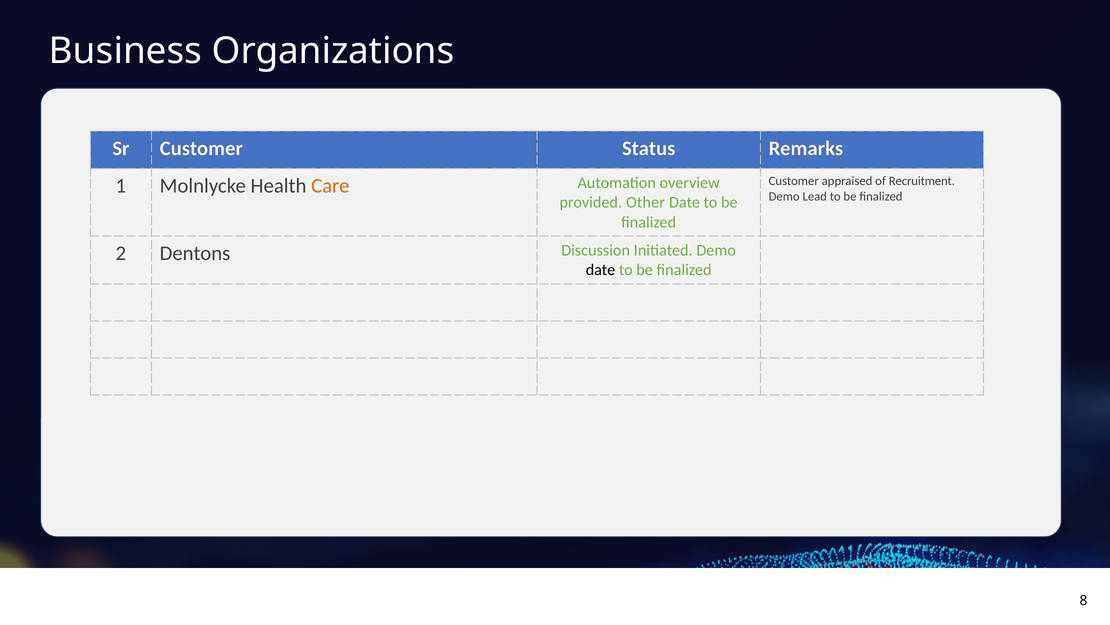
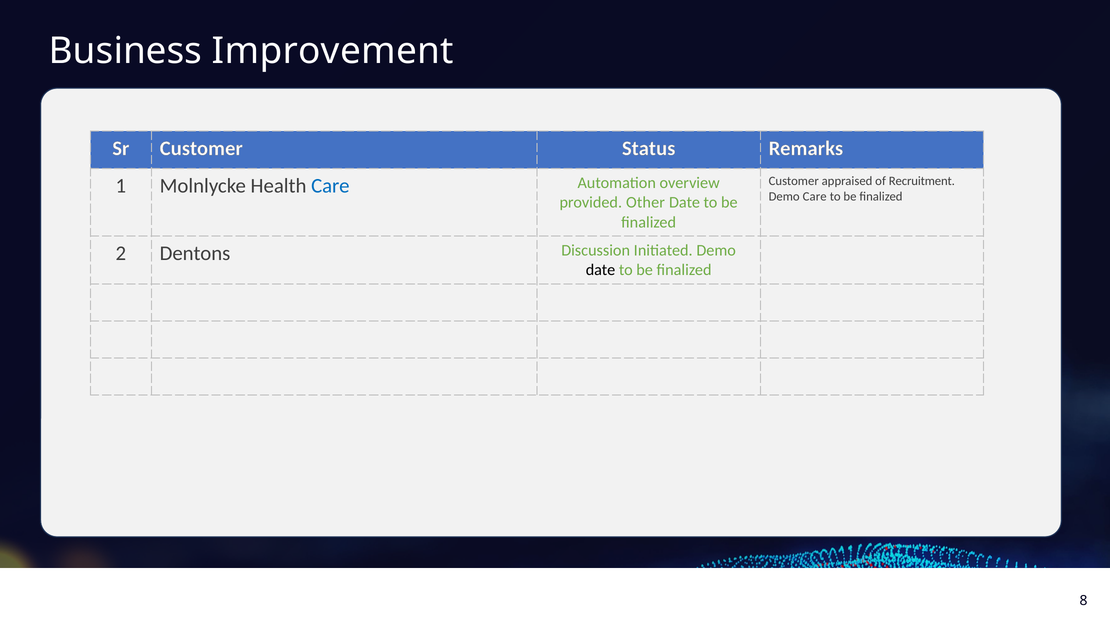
Organizations: Organizations -> Improvement (333, 51)
Care colour: orange -> blue (330, 186)
Demo Lead: Lead -> Care (815, 196)
